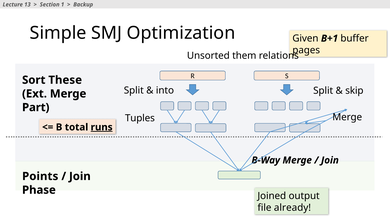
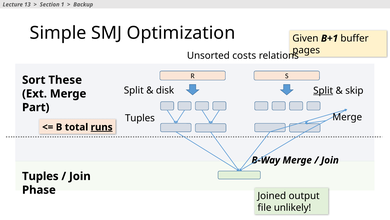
them: them -> costs (244, 55)
into: into -> disk (165, 90)
Split underline: none -> present (323, 90)
Points: Points -> Tuples (40, 176)
already: already -> unlikely (293, 207)
